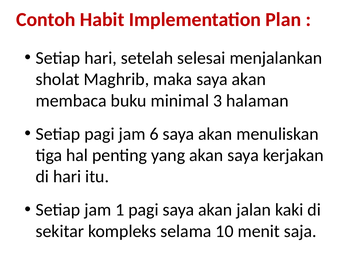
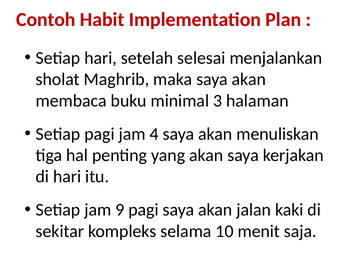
6: 6 -> 4 (154, 134)
1: 1 -> 9 (120, 210)
